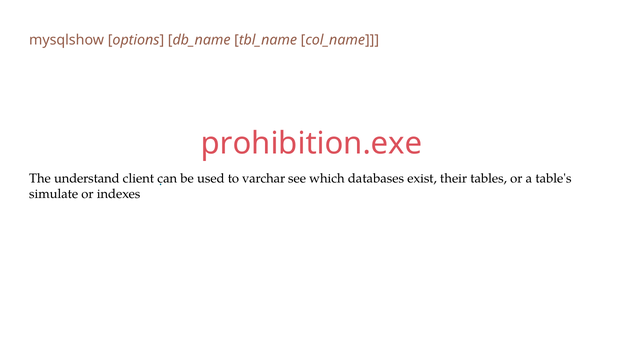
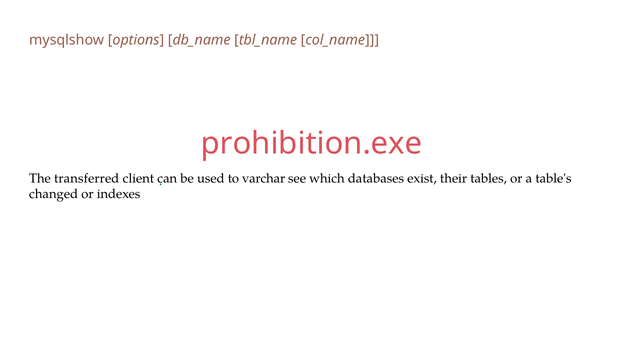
understand: understand -> transferred (87, 179)
simulate: simulate -> changed (54, 194)
